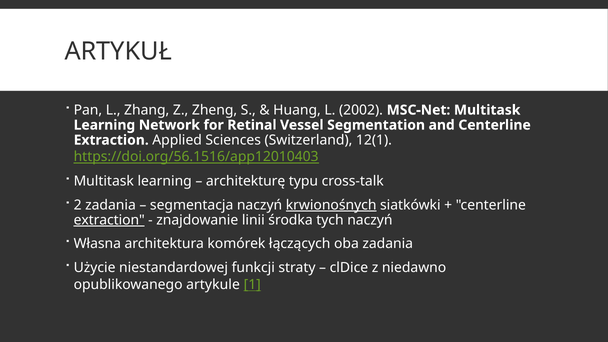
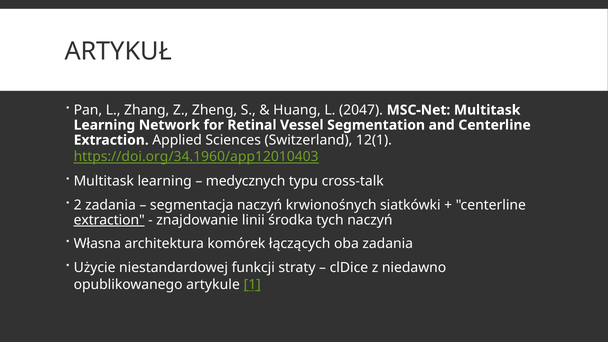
2002: 2002 -> 2047 (361, 110)
https://doi.org/56.1516/app12010403: https://doi.org/56.1516/app12010403 -> https://doi.org/34.1960/app12010403 (196, 157)
architekturę: architekturę -> medycznych (246, 181)
krwionośnych underline: present -> none (331, 205)
